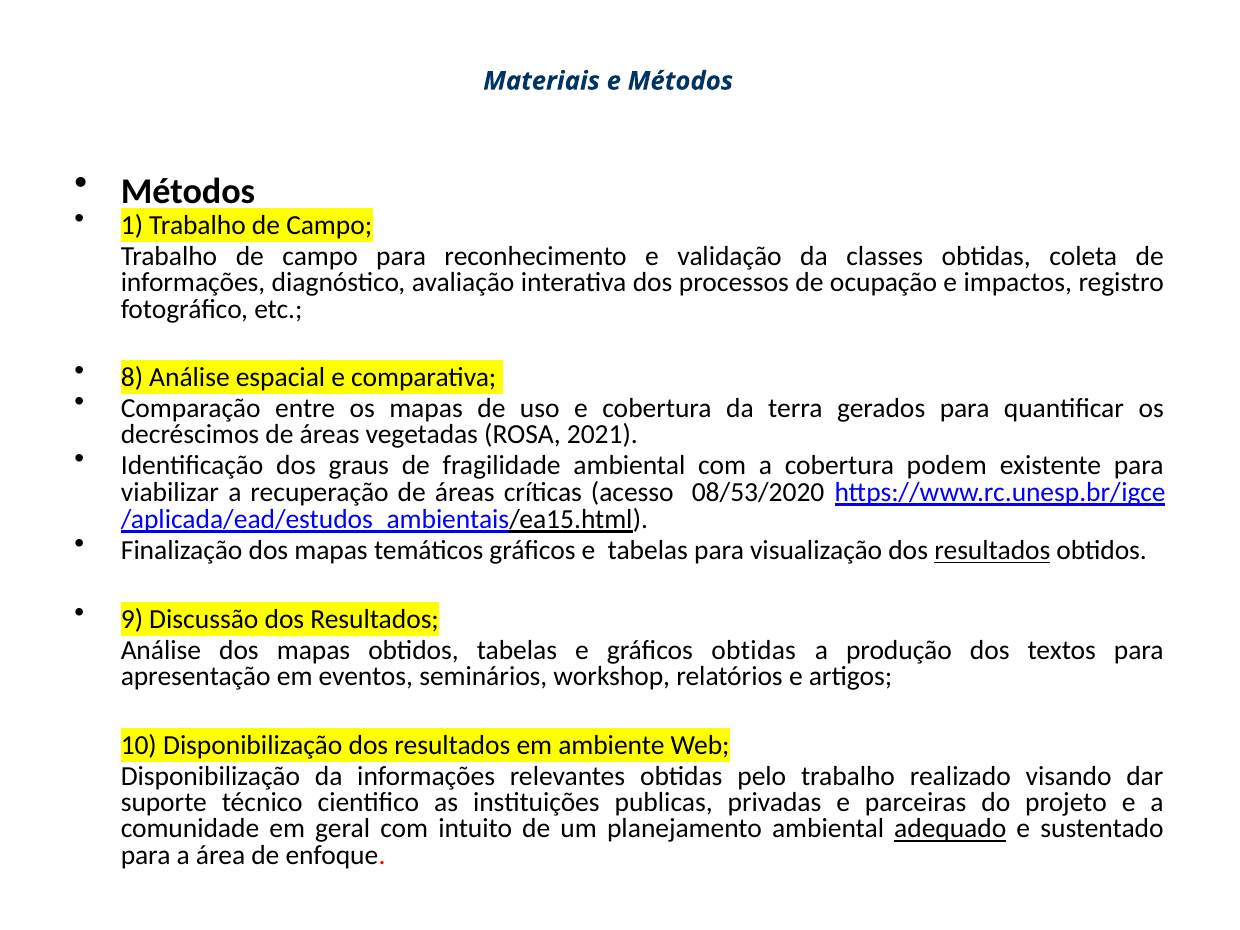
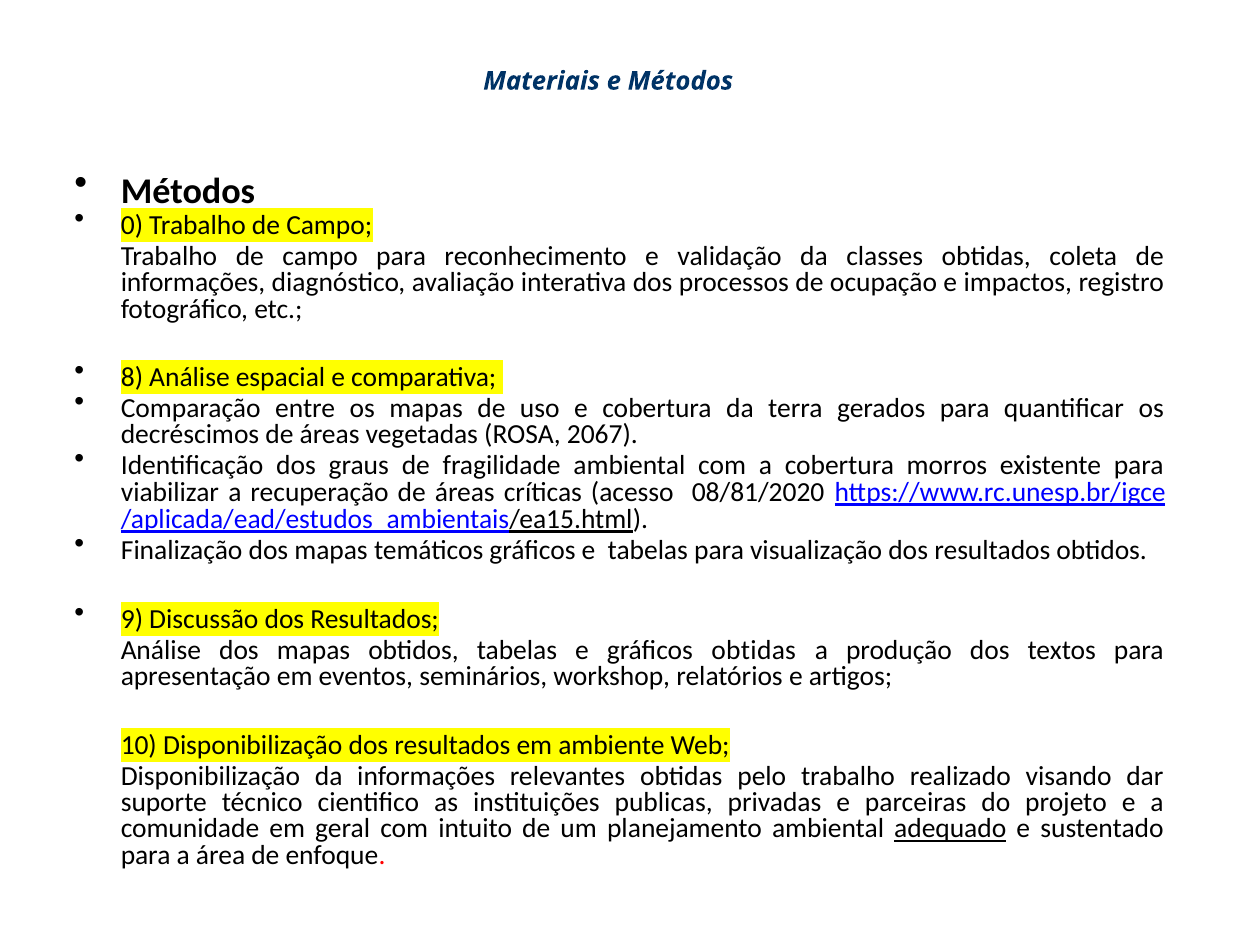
1: 1 -> 0 (132, 225)
2021: 2021 -> 2067 (602, 435)
podem: podem -> morros (947, 466)
08/53/2020: 08/53/2020 -> 08/81/2020 (758, 493)
resultados underline: present -> none (992, 551)
